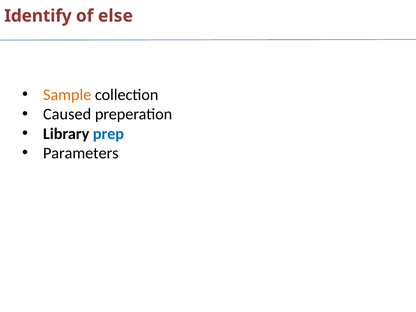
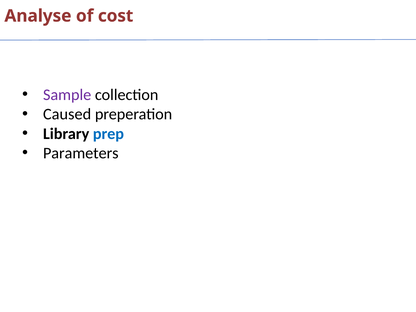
Identify: Identify -> Analyse (38, 16)
else: else -> cost (116, 16)
Sample colour: orange -> purple (67, 95)
